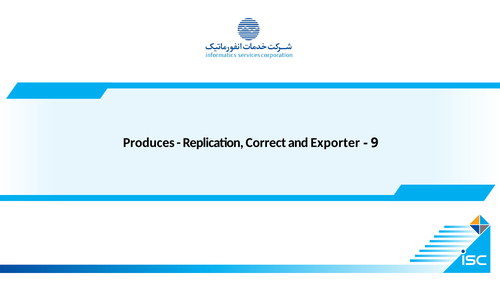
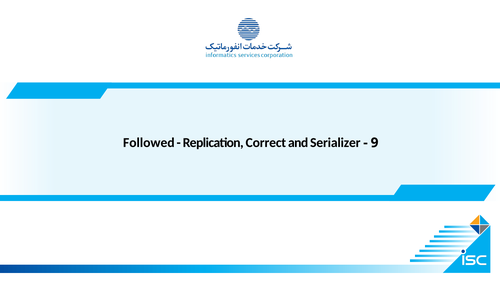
Produces: Produces -> Followed (149, 142)
Exporter: Exporter -> Serializer (335, 142)
